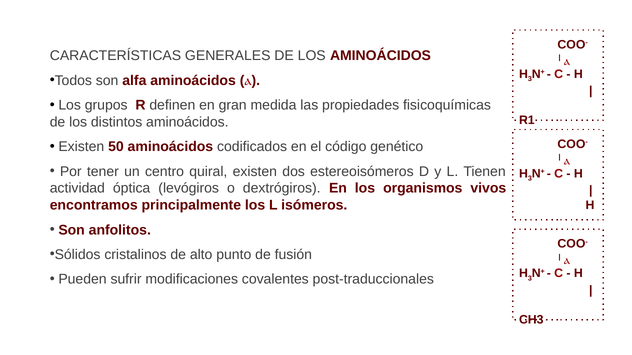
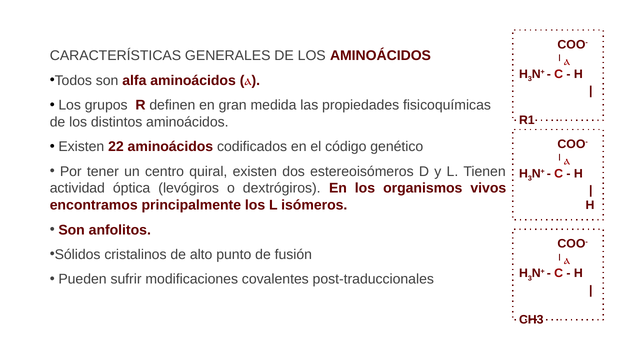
50: 50 -> 22 (116, 147)
